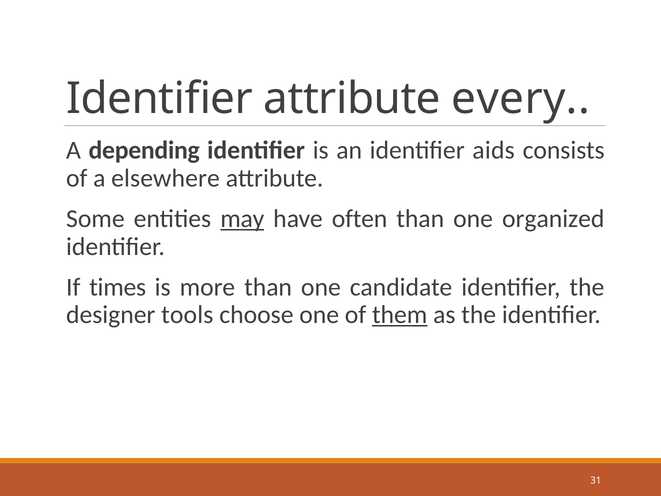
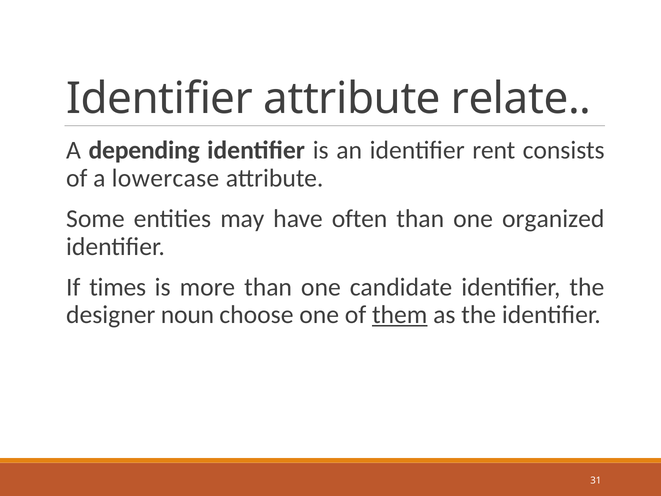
every: every -> relate (521, 99)
aids: aids -> rent (494, 150)
elsewhere: elsewhere -> lowercase (165, 178)
may underline: present -> none (242, 219)
tools: tools -> noun (187, 315)
